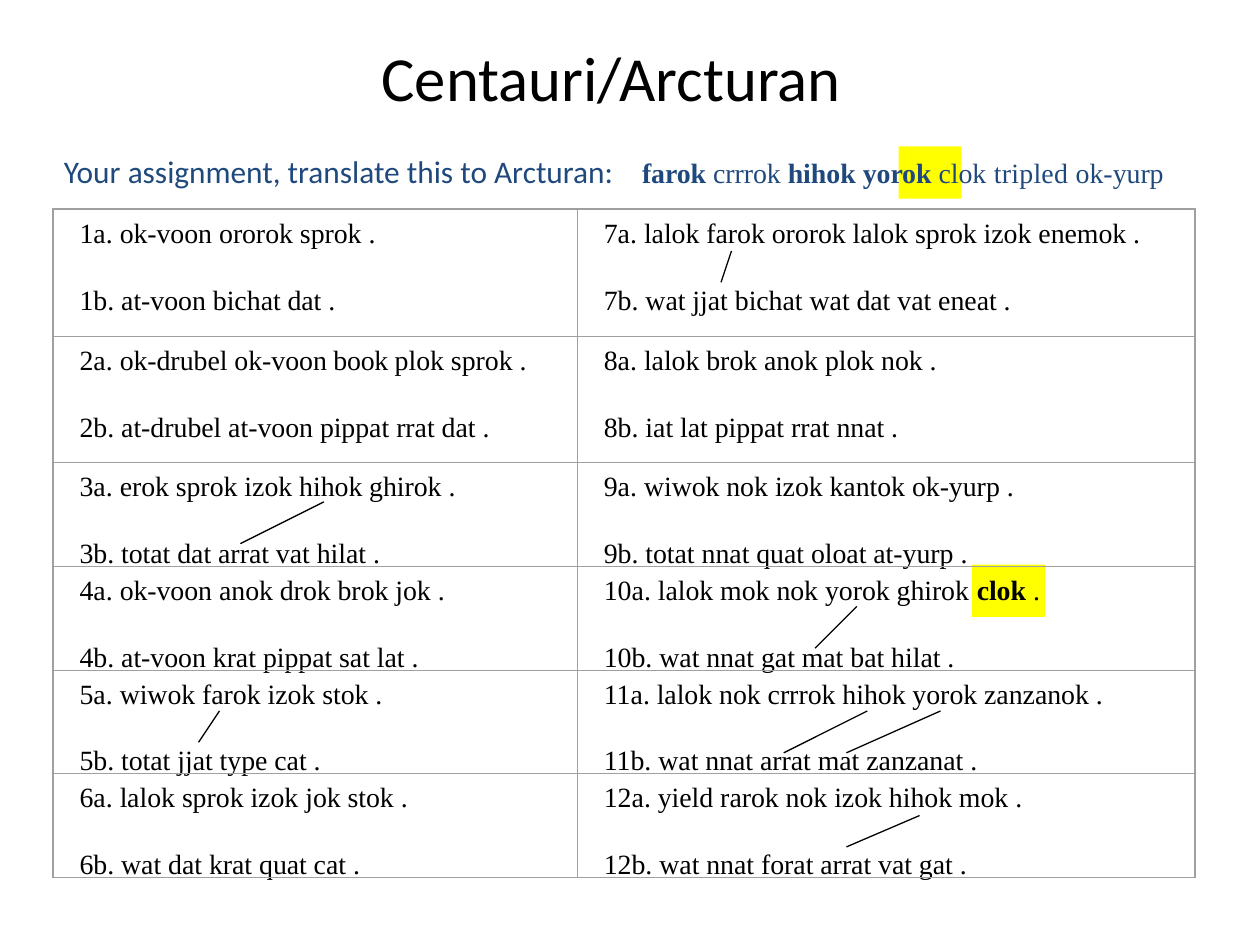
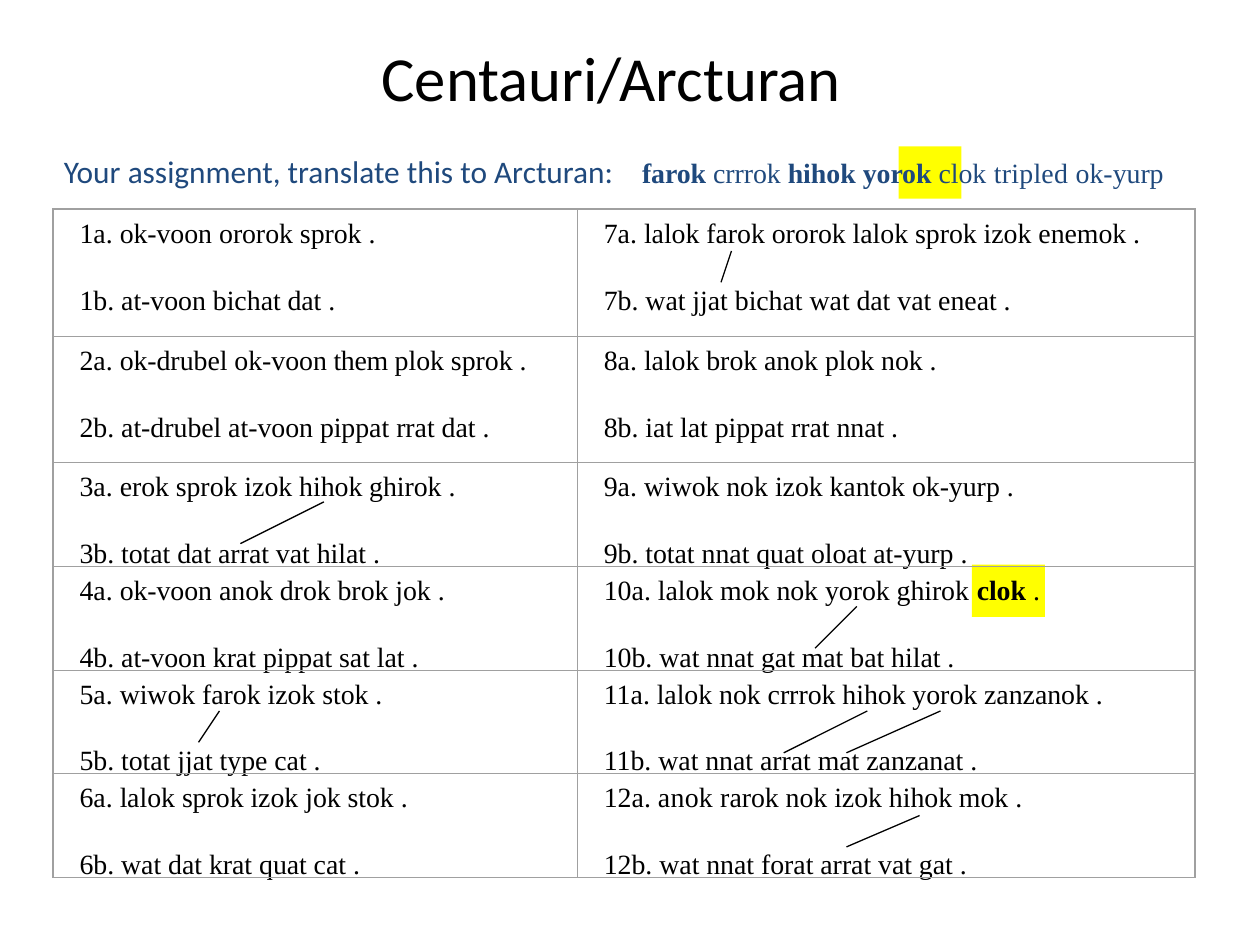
book: book -> them (361, 361)
12a yield: yield -> anok (685, 798)
